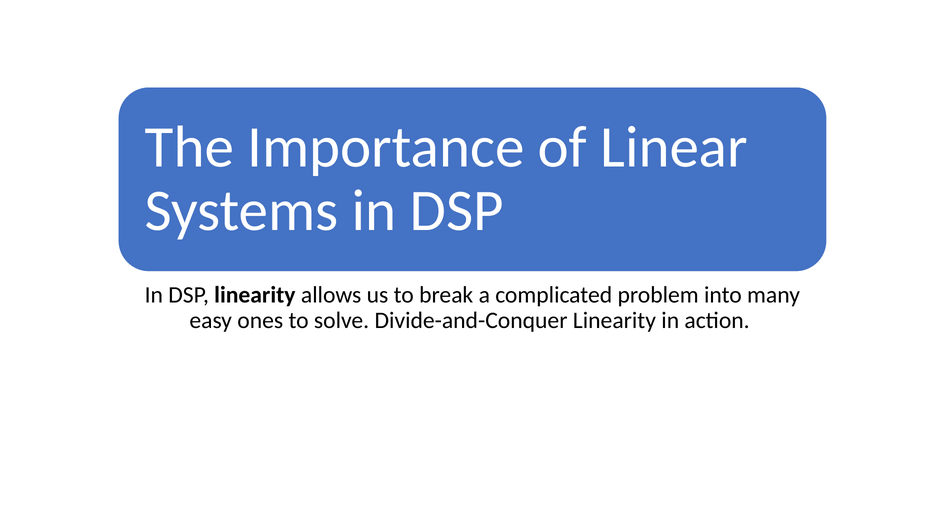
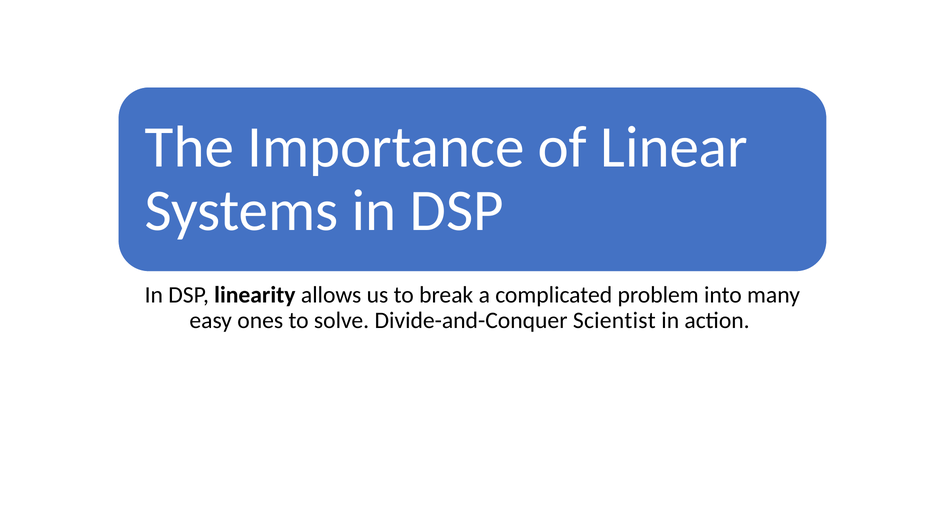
Divide-and-Conquer Linearity: Linearity -> Scientist (614, 321)
